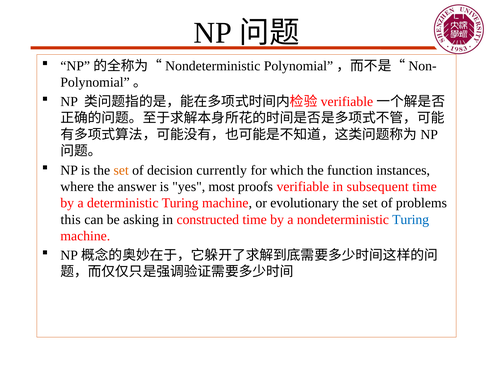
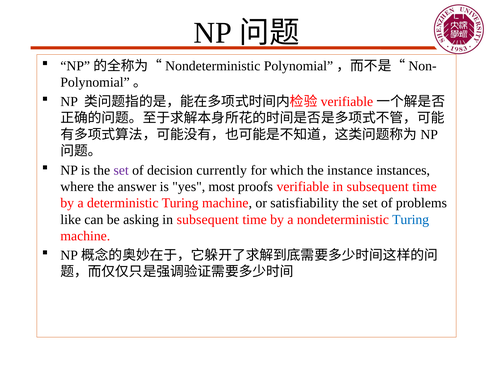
set colour: orange -> purple (121, 170)
function: function -> instance (350, 170)
evolutionary: evolutionary -> satisfiability (305, 203)
this: this -> like (71, 219)
constructed: constructed -> subsequent (208, 219)
